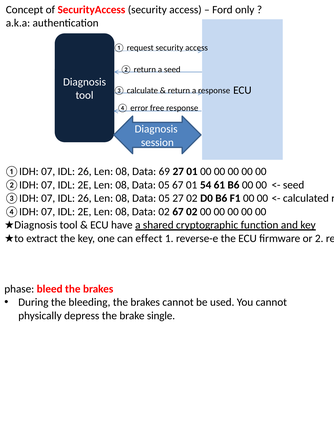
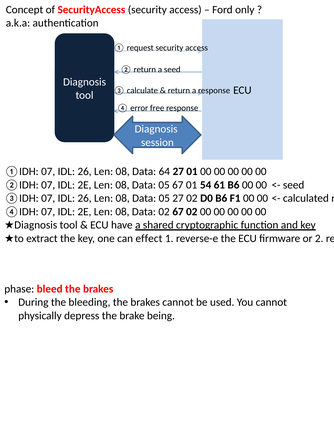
69: 69 -> 64 (164, 171)
single: single -> being (161, 315)
